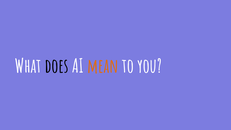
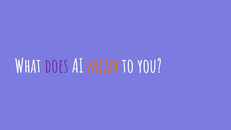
does colour: black -> purple (57, 66)
